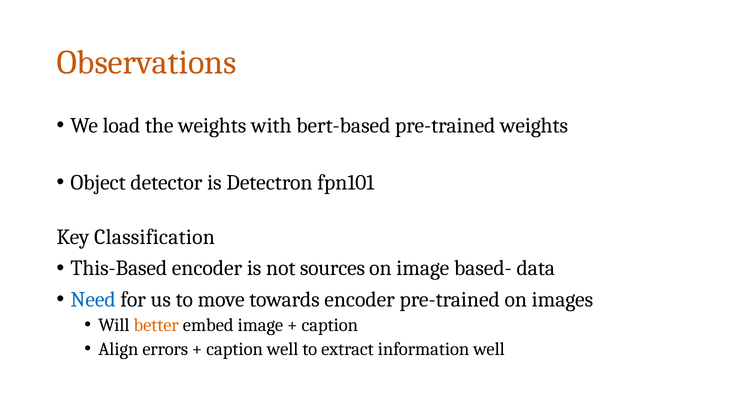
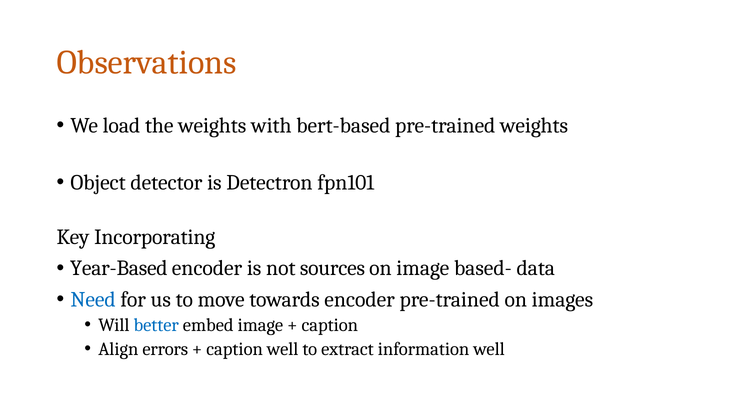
Classification: Classification -> Incorporating (155, 237)
This-Based: This-Based -> Year-Based (119, 268)
better colour: orange -> blue (156, 325)
